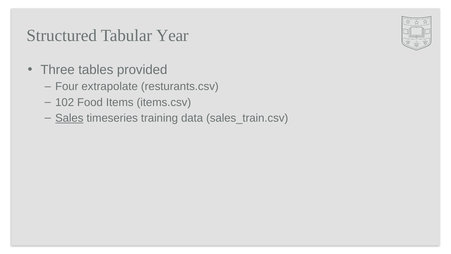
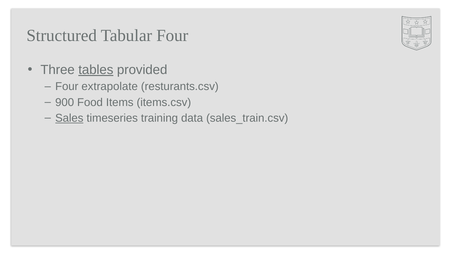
Tabular Year: Year -> Four (172, 35)
tables underline: none -> present (96, 70)
102: 102 -> 900 (65, 102)
